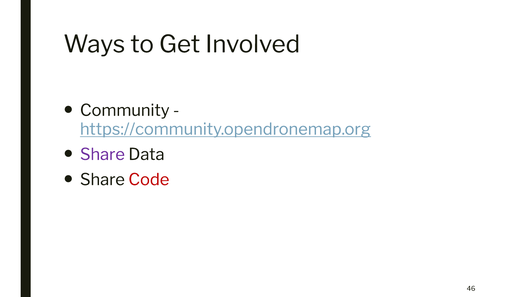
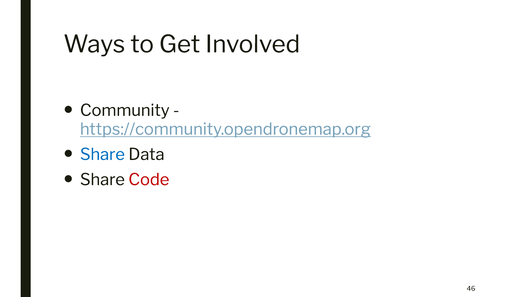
Share colour: purple -> blue (102, 154)
